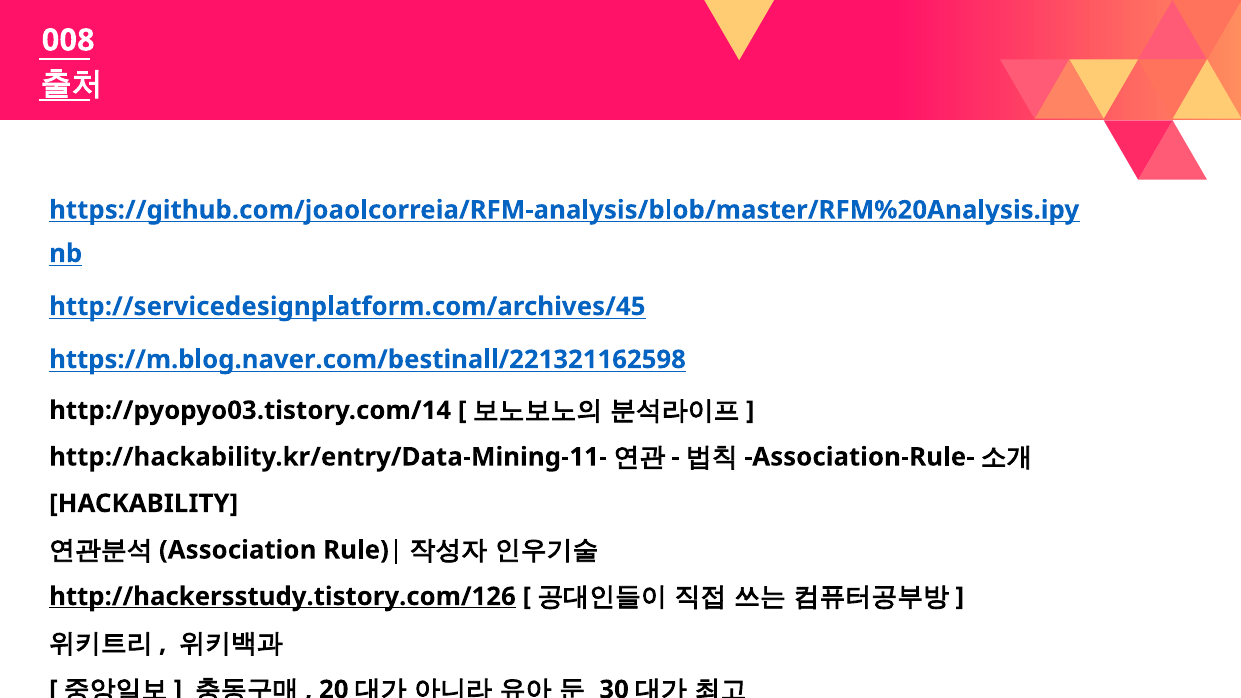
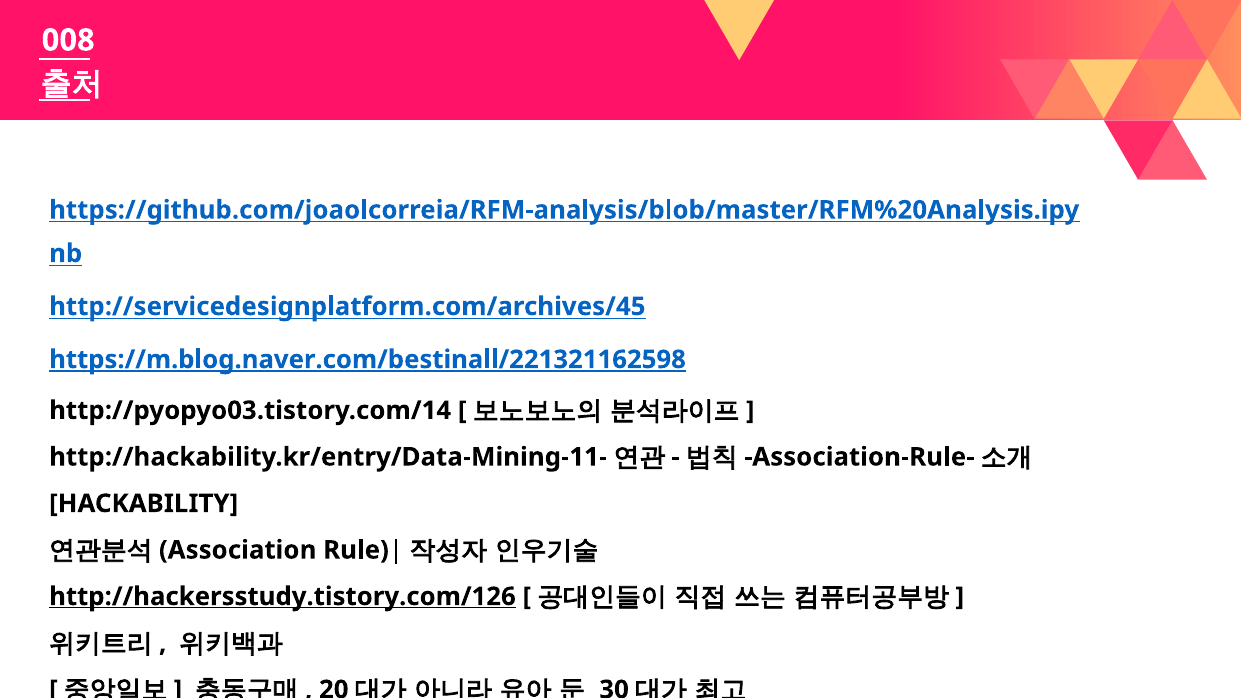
https://m.blog.naver.com/bestinall/221321162598 underline: none -> present (368, 360)
